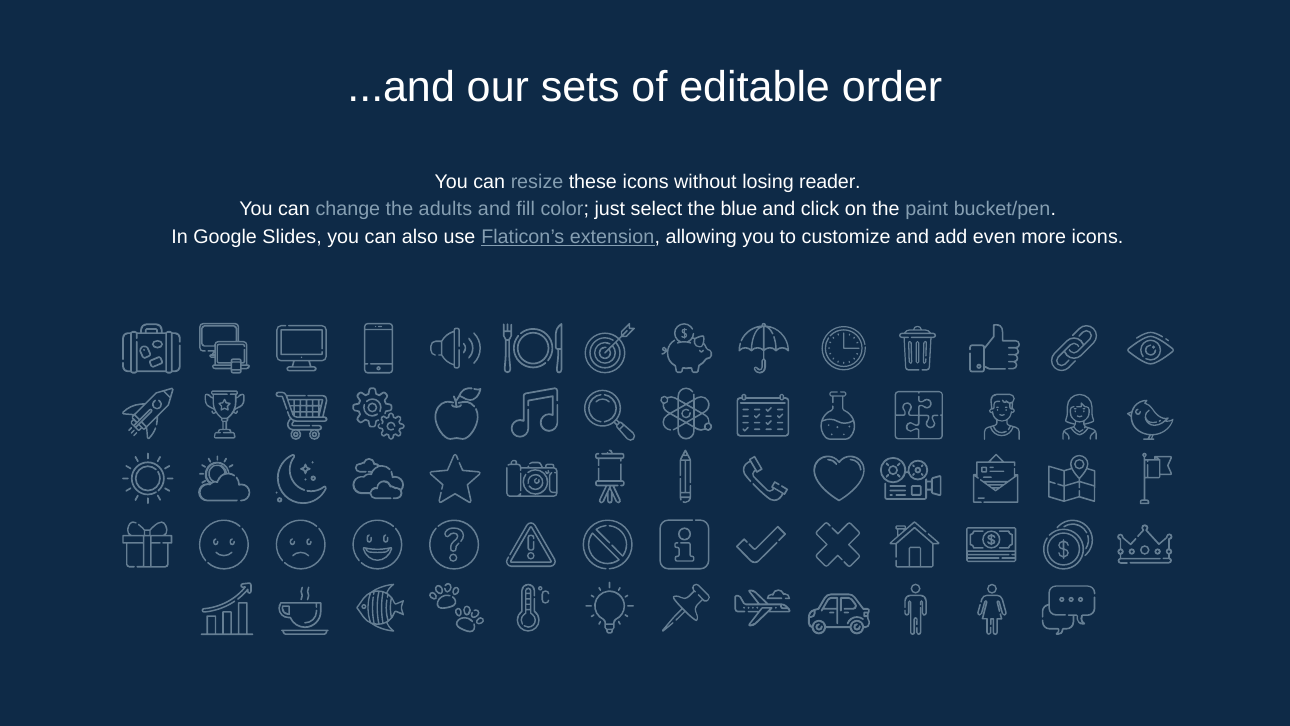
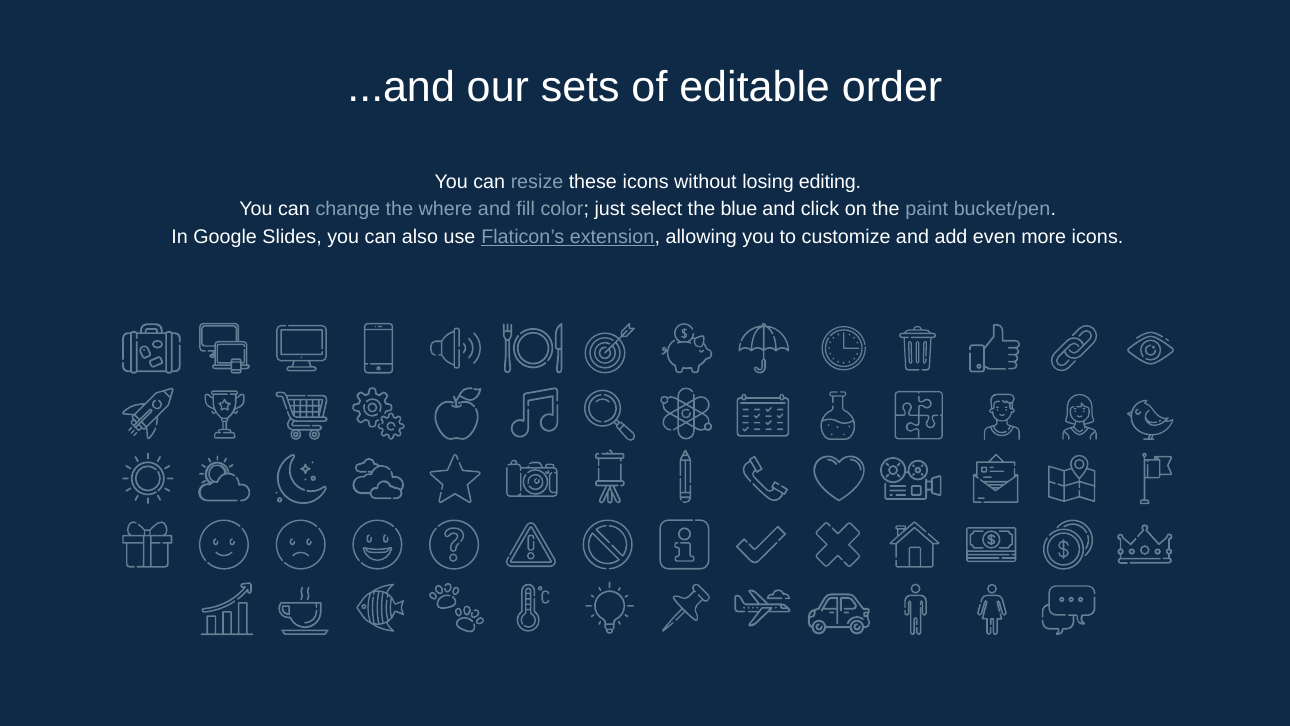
reader: reader -> editing (830, 182)
adults: adults -> where (446, 209)
